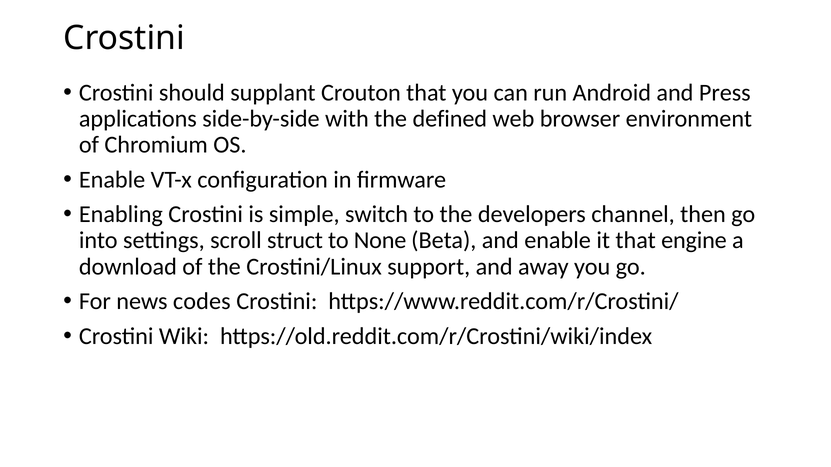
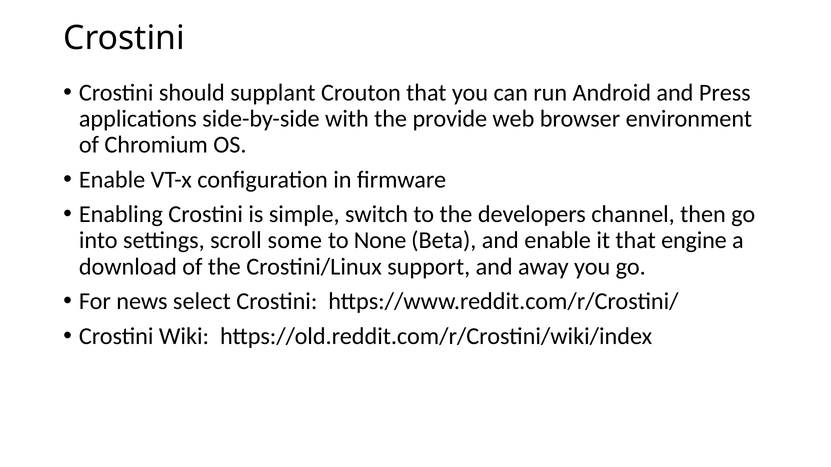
defined: defined -> provide (450, 119)
struct: struct -> some (295, 241)
codes: codes -> select (202, 302)
